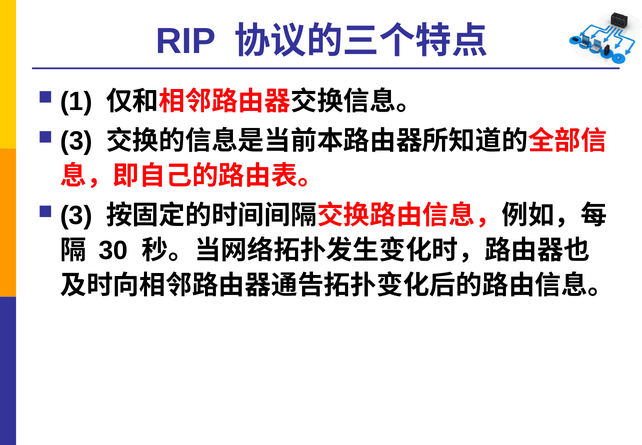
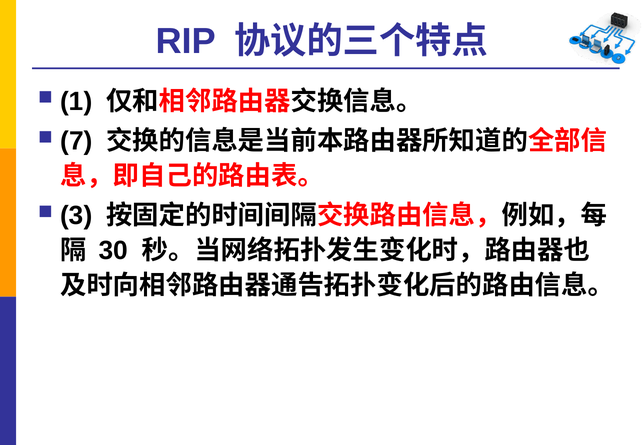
3: 3 -> 7 (76, 141)
